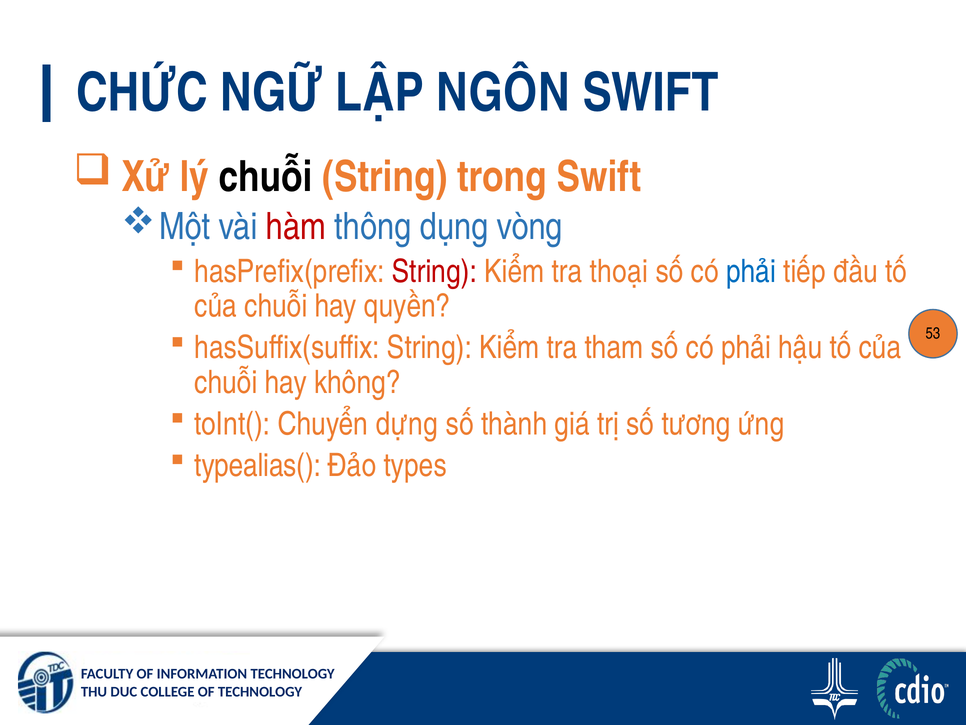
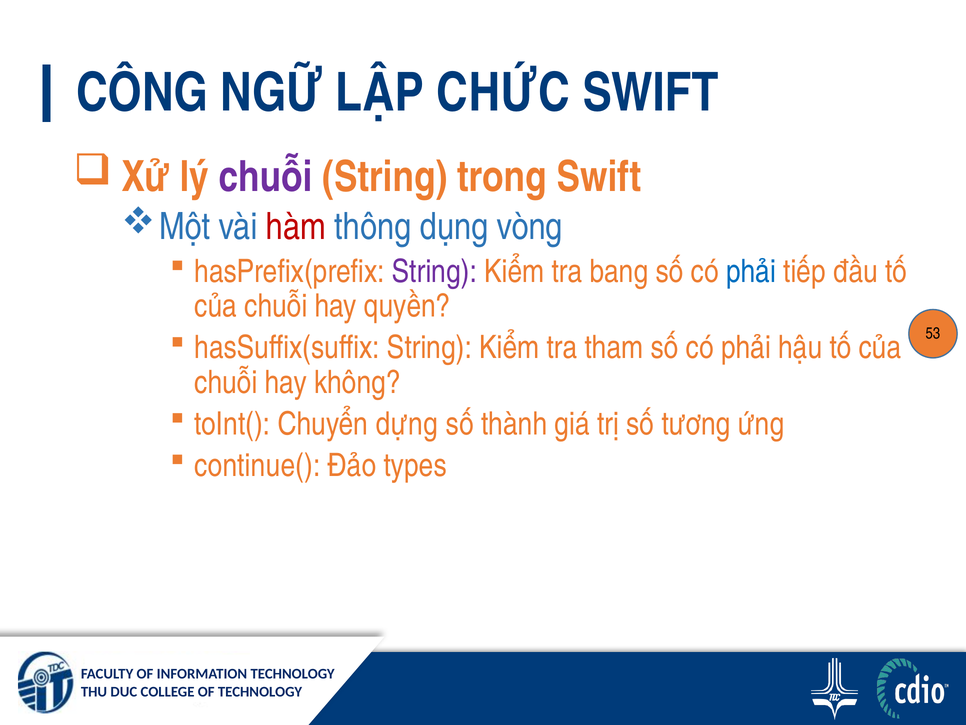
CHỨC: CHỨC -> CÔNG (142, 93)
NGÔN: NGÔN -> CHỨC (503, 93)
chuỗi colour: black -> purple (266, 177)
String colour: red -> purple (434, 271)
thoại: thoại -> bang (619, 271)
typealias(: typealias( -> continue( (257, 465)
